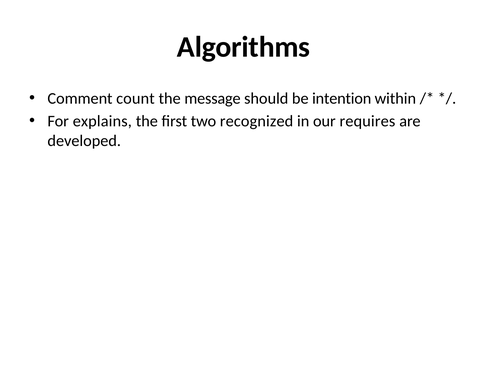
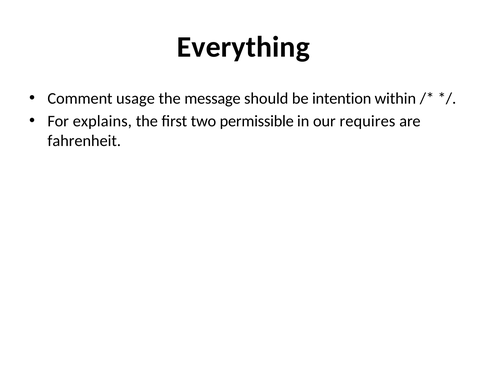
Algorithms: Algorithms -> Everything (243, 47)
count: count -> usage (135, 99)
recognized: recognized -> permissible (257, 121)
developed: developed -> fahrenheit (84, 141)
